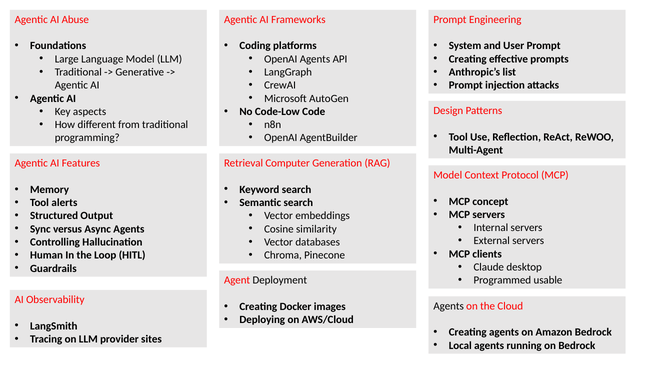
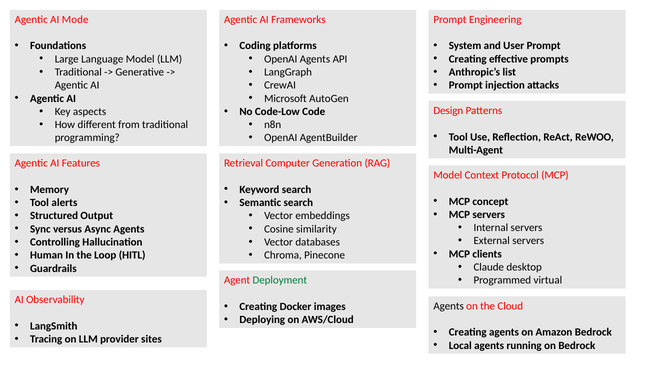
Abuse: Abuse -> Mode (75, 20)
usable: usable -> virtual (548, 280)
Deployment colour: black -> green (280, 280)
